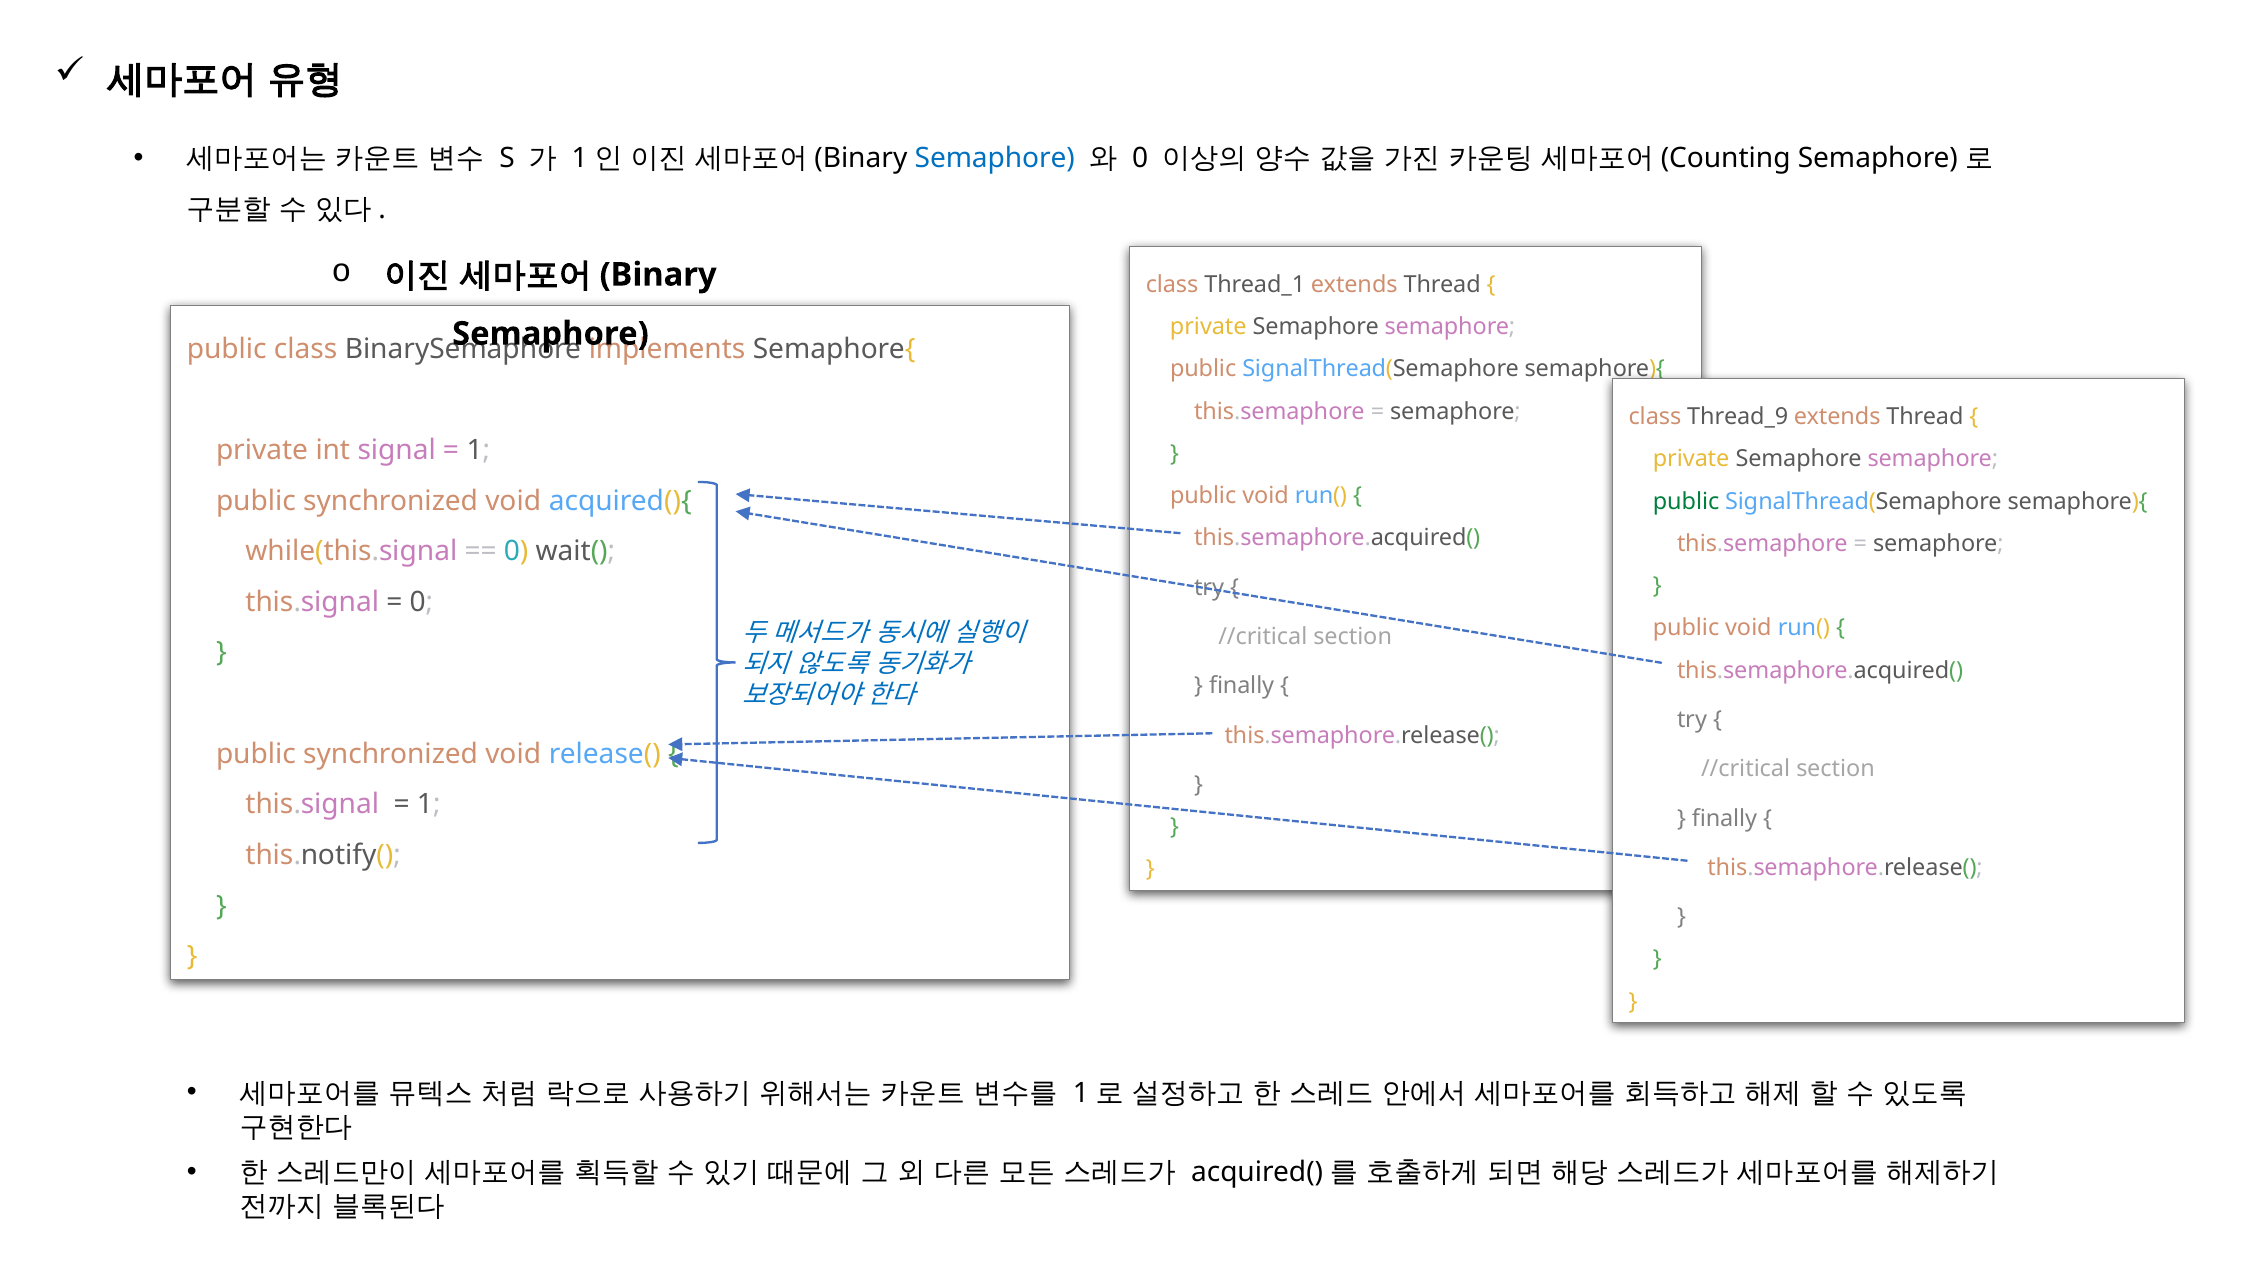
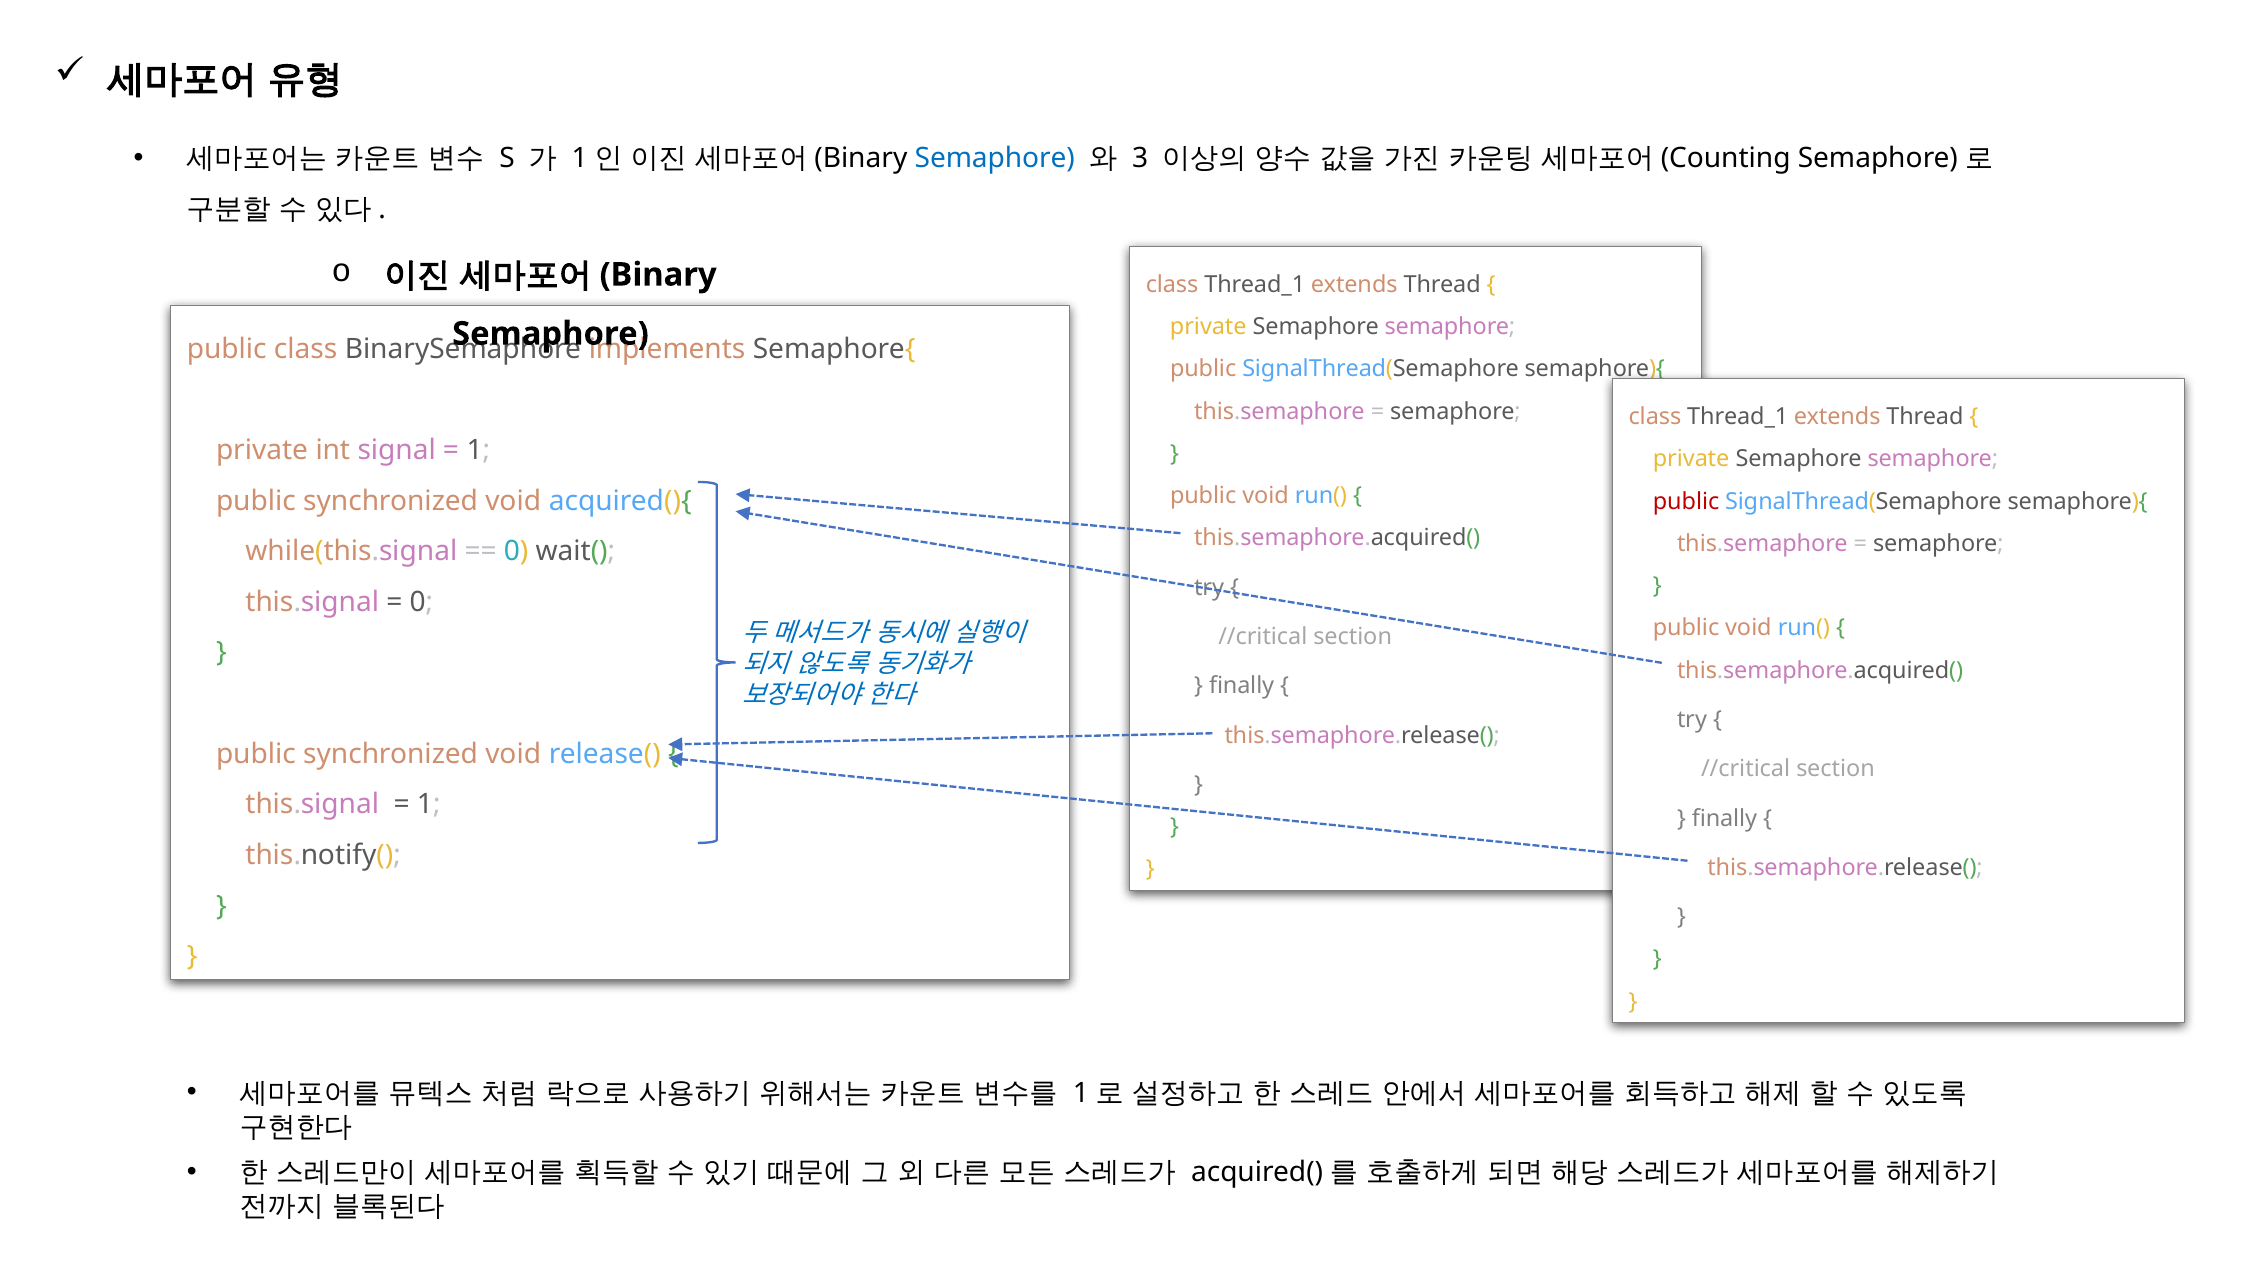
0: 0 -> 3 (1140, 158)
Thread_9: Thread_9 -> Thread_1 (1738, 417)
public colour: green -> red (1686, 501)
